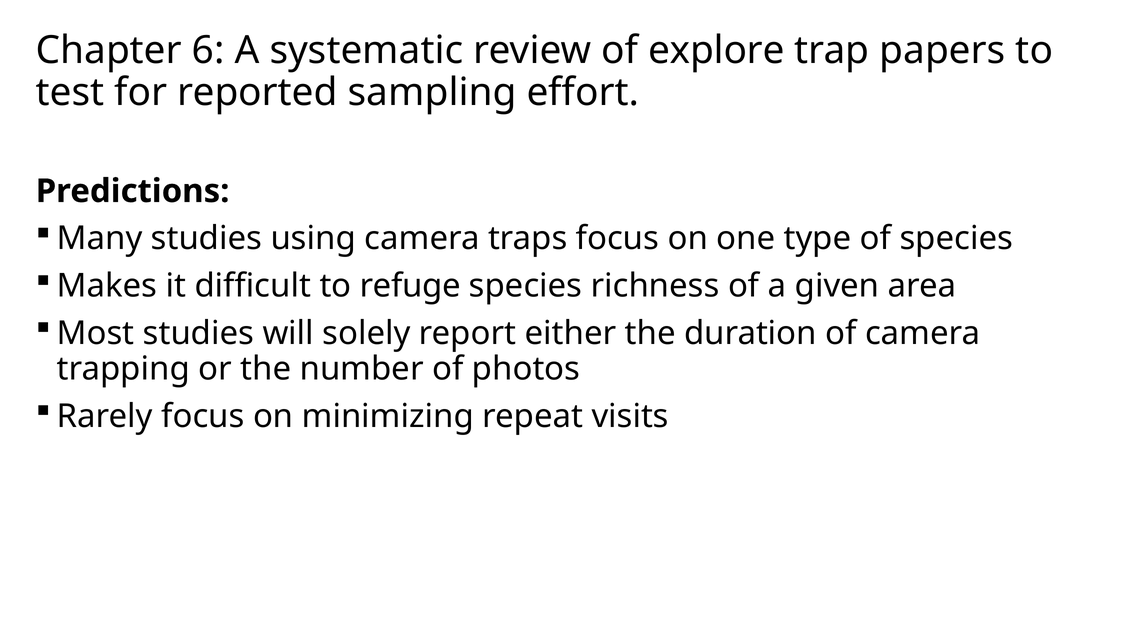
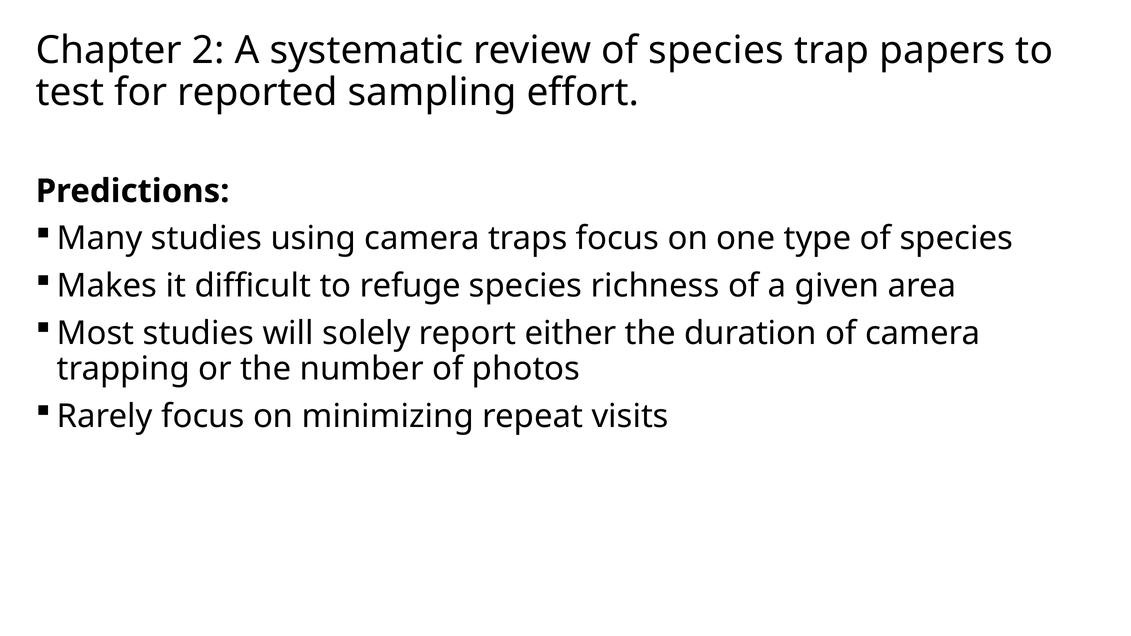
6: 6 -> 2 (208, 51)
review of explore: explore -> species (716, 51)
